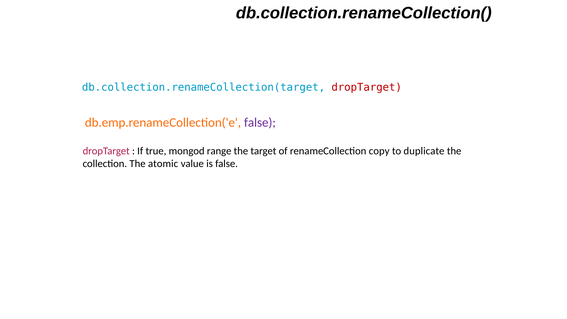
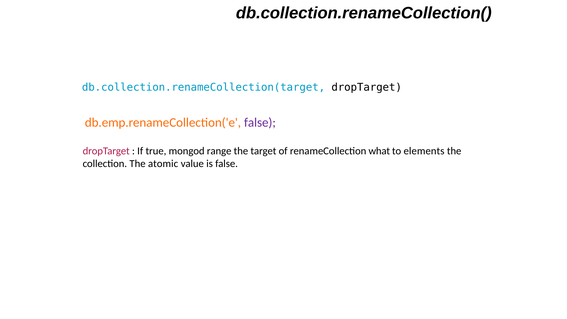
dropTarget colour: red -> black (367, 87)
copy: copy -> what (379, 151)
duplicate: duplicate -> elements (424, 151)
